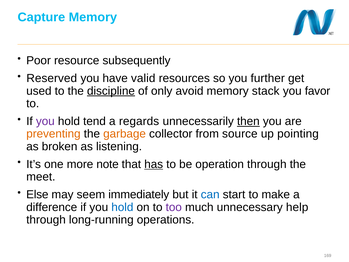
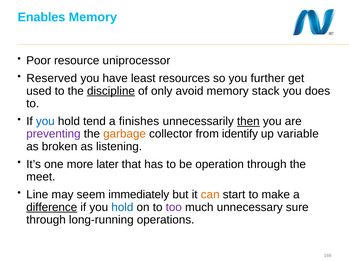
Capture: Capture -> Enables (41, 17)
subsequently: subsequently -> uniprocessor (136, 61)
valid: valid -> least (143, 78)
favor: favor -> does (317, 91)
you colour: purple -> blue (45, 121)
regards: regards -> finishes (139, 121)
preventing colour: orange -> purple (53, 134)
source: source -> identify (240, 134)
pointing: pointing -> variable (298, 134)
note: note -> later (108, 164)
has underline: present -> none (154, 164)
Else: Else -> Line (37, 194)
can colour: blue -> orange (210, 194)
difference underline: none -> present (52, 207)
help: help -> sure (297, 207)
